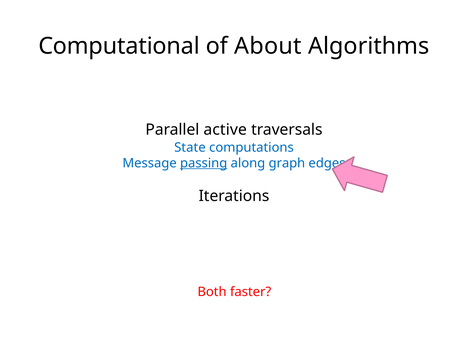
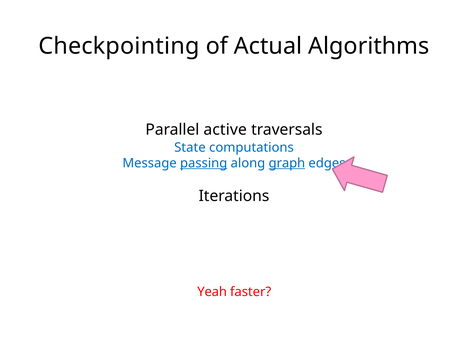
Computational: Computational -> Checkpointing (119, 46)
About: About -> Actual (268, 46)
graph underline: none -> present (287, 163)
Both: Both -> Yeah (212, 292)
